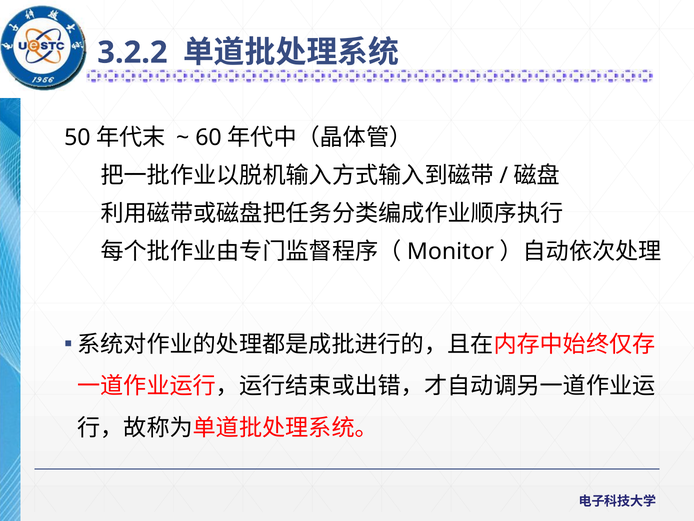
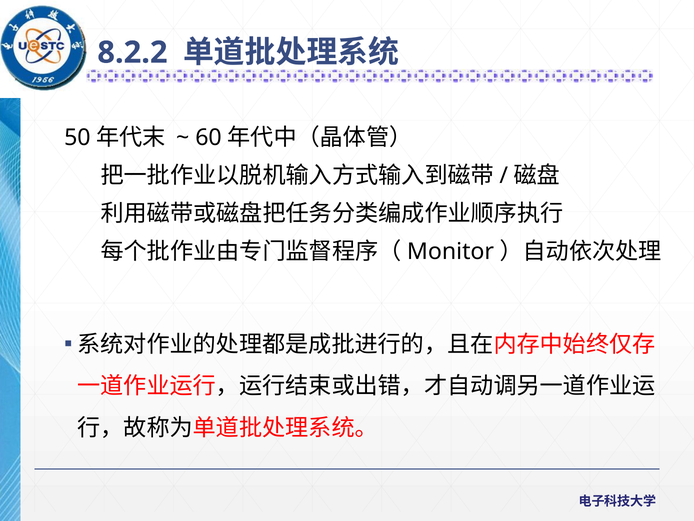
3.2.2: 3.2.2 -> 8.2.2 (132, 52)
